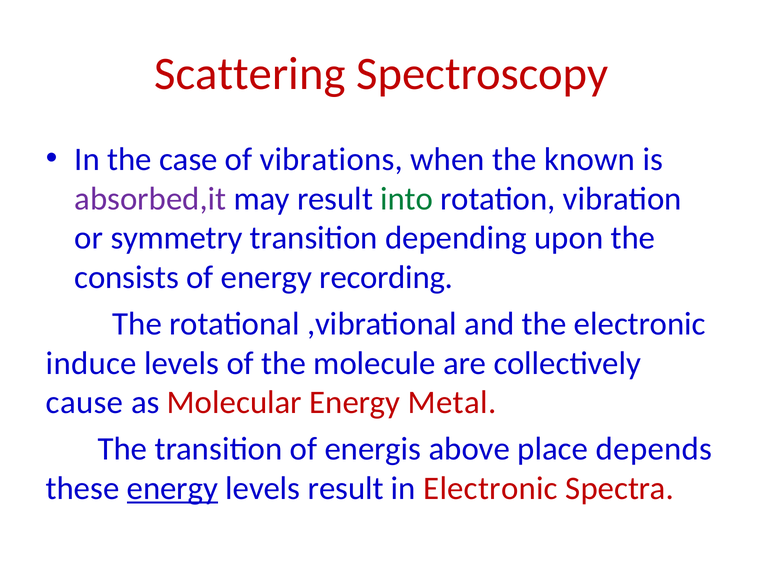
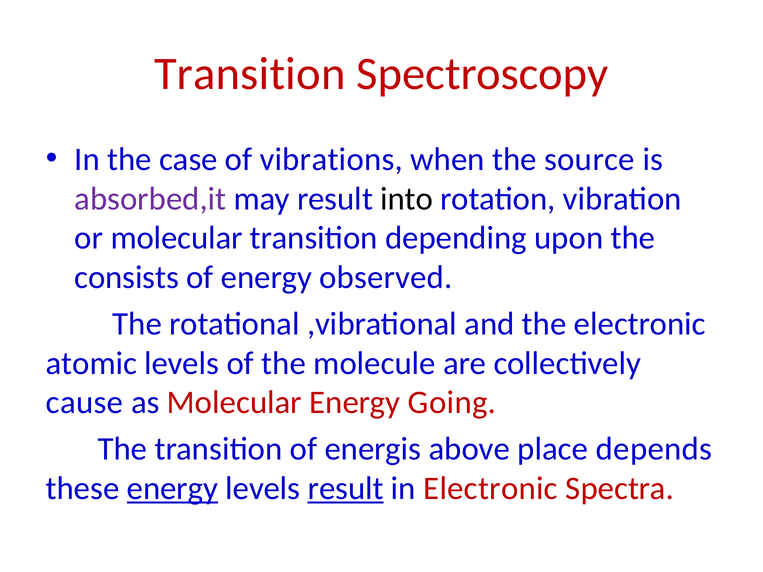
Scattering: Scattering -> Transition (250, 74)
known: known -> source (589, 159)
into colour: green -> black (407, 199)
or symmetry: symmetry -> molecular (177, 238)
recording: recording -> observed (386, 278)
induce: induce -> atomic (91, 363)
Metal: Metal -> Going (452, 403)
result underline: none -> present (346, 488)
